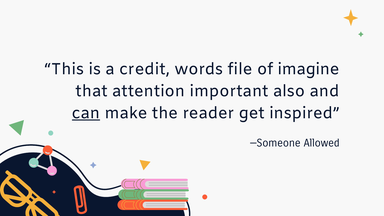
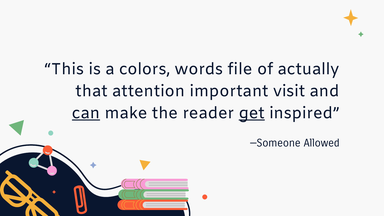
credit: credit -> colors (145, 69)
imagine: imagine -> actually (308, 69)
also: also -> visit (289, 91)
get underline: none -> present (252, 113)
